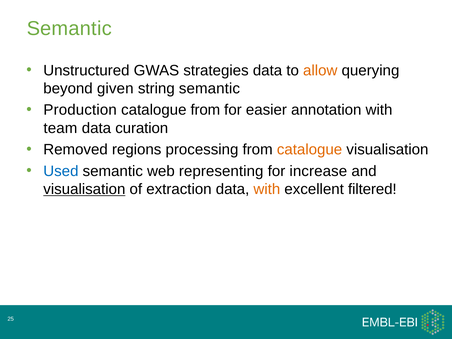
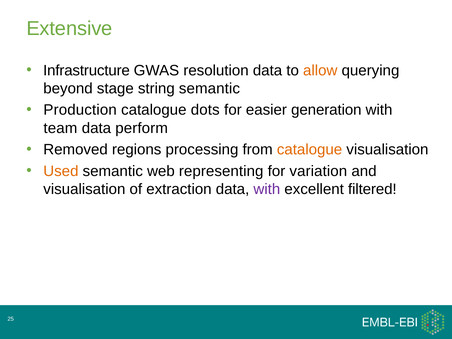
Semantic: Semantic -> Extensive (69, 29)
Unstructured: Unstructured -> Infrastructure (86, 70)
strategies: strategies -> resolution (216, 70)
given: given -> stage (115, 88)
catalogue from: from -> dots (205, 110)
annotation: annotation -> generation (326, 110)
curation: curation -> perform (142, 128)
Used colour: blue -> orange (61, 171)
increase: increase -> variation (318, 171)
visualisation underline: present -> none (84, 189)
with colour: orange -> purple (267, 189)
